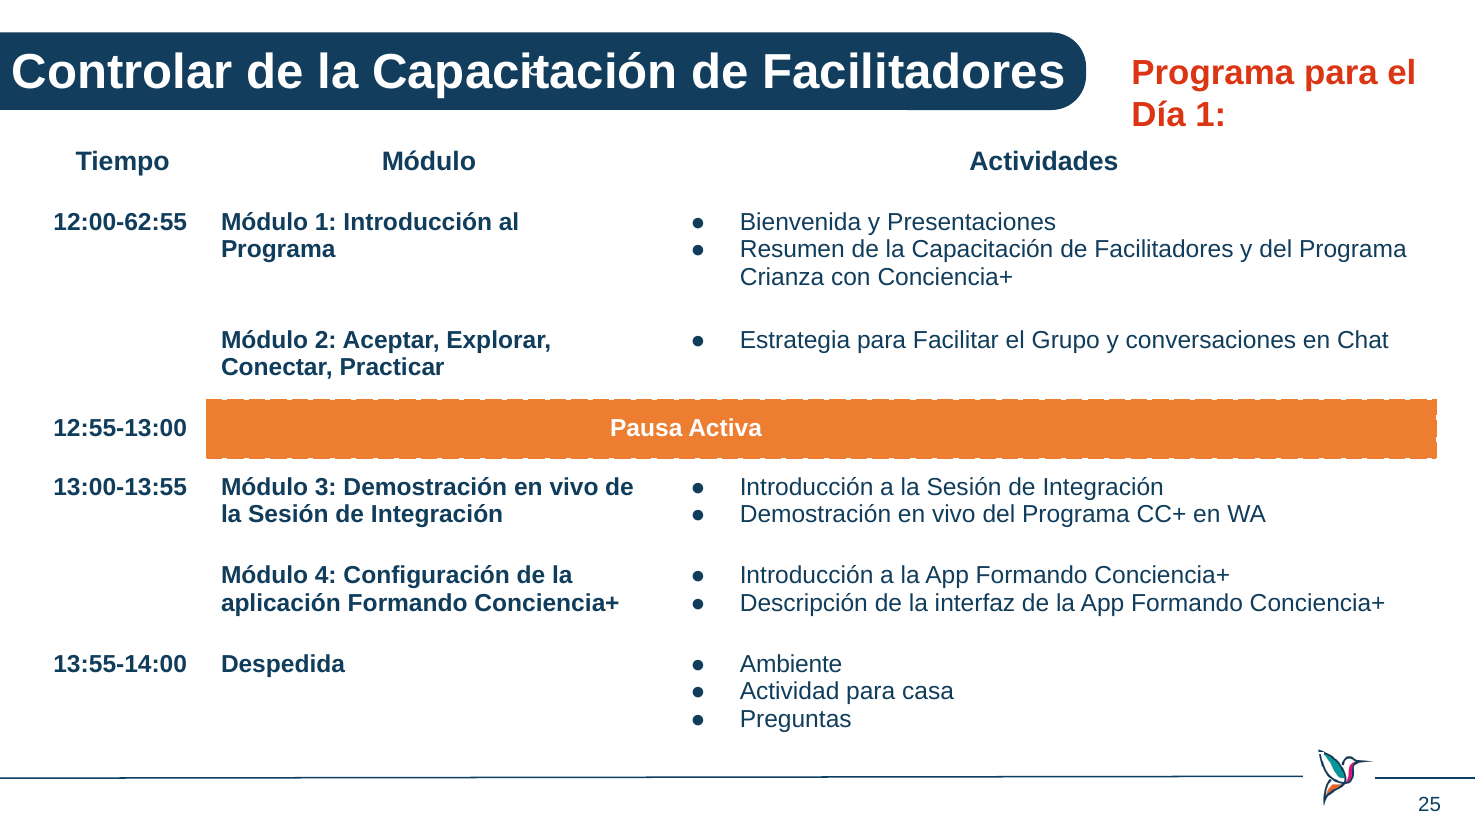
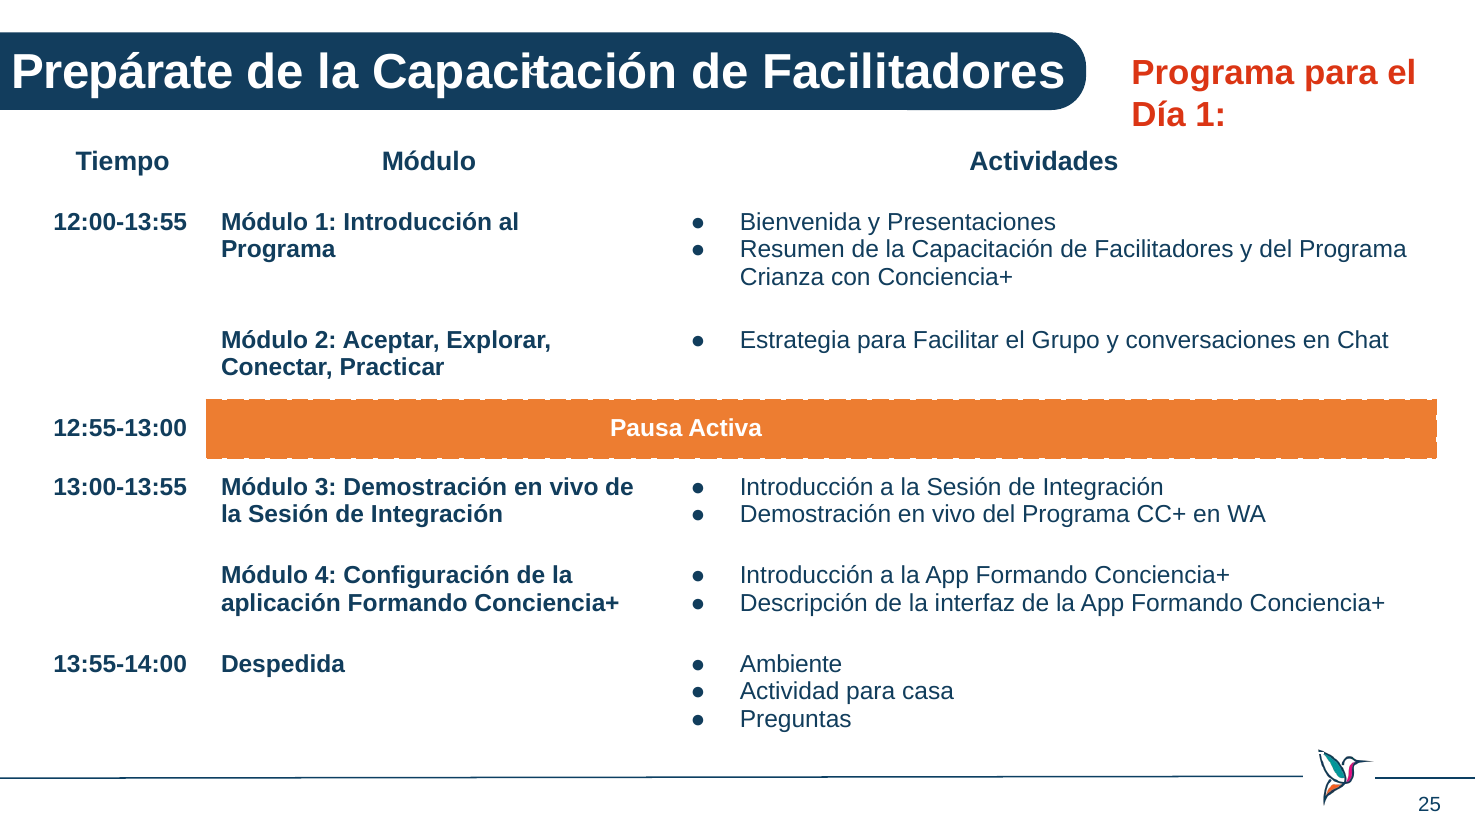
Controlar: Controlar -> Prepárate (123, 72)
12:00-62:55: 12:00-62:55 -> 12:00-13:55 (120, 222)
